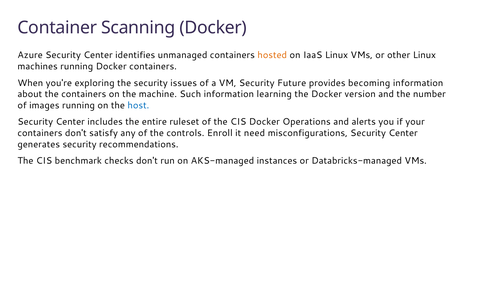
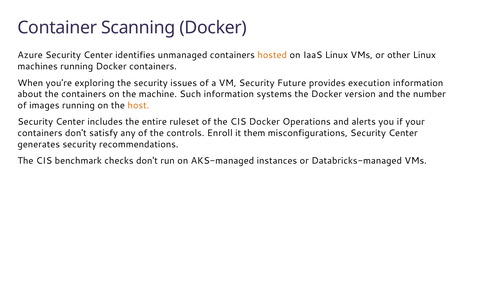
becoming: becoming -> execution (369, 83)
learning: learning -> systems (274, 94)
host colour: blue -> orange (138, 105)
need: need -> them (255, 133)
